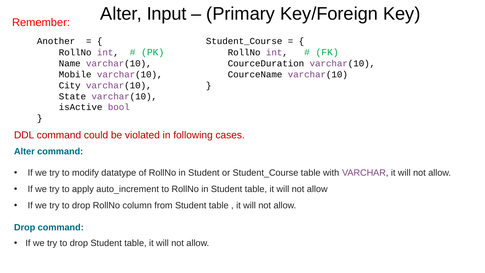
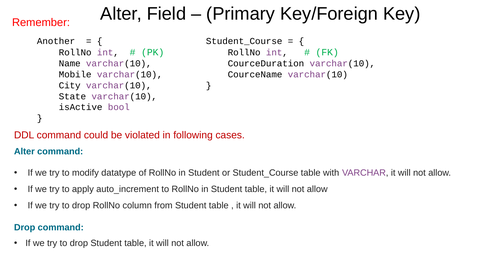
Input: Input -> Field (166, 14)
